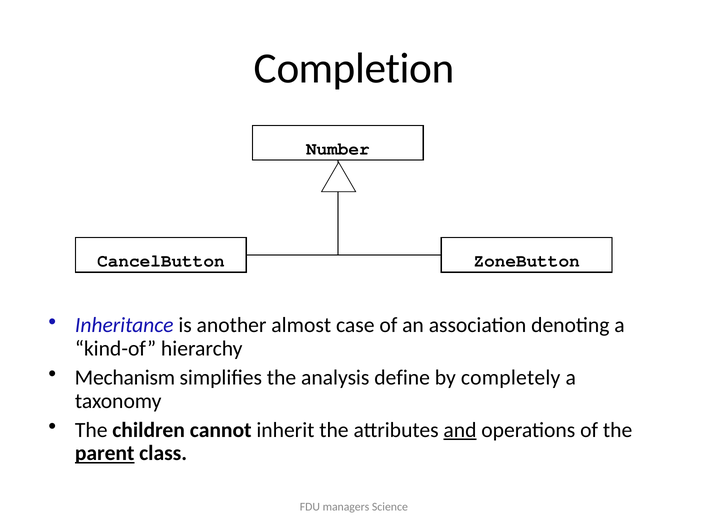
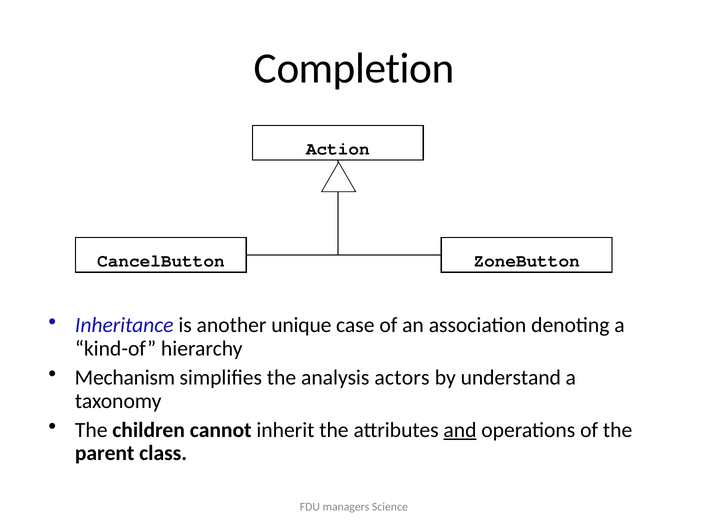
Number: Number -> Action (338, 149)
almost: almost -> unique (301, 325)
define: define -> actors (402, 378)
completely: completely -> understand (511, 378)
parent underline: present -> none (105, 453)
